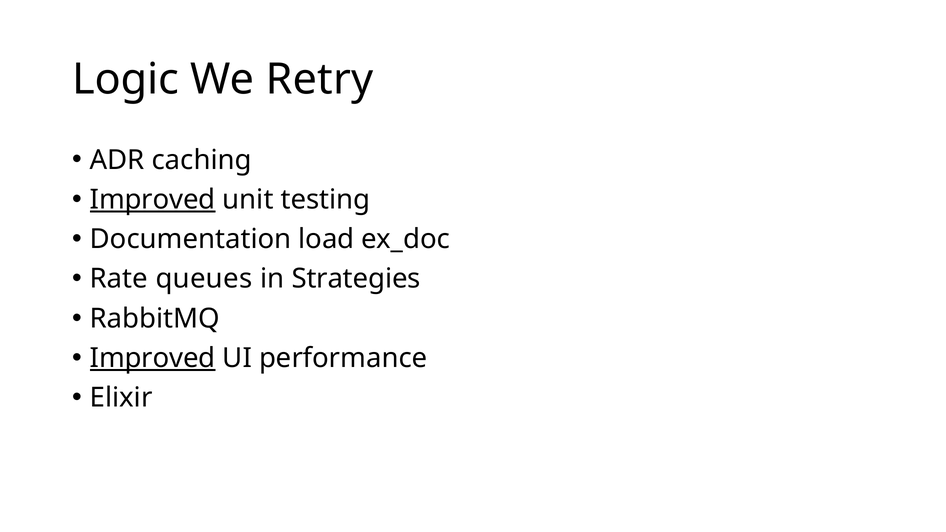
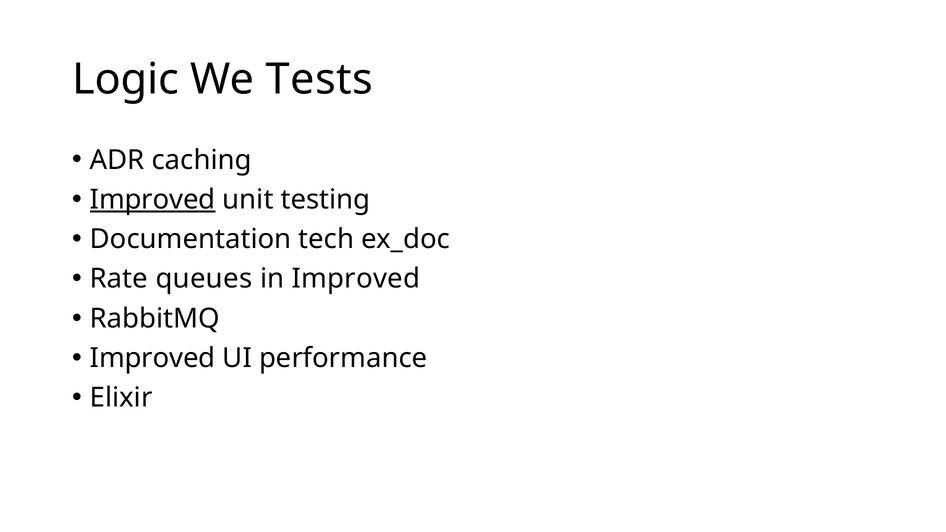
Retry: Retry -> Tests (320, 79)
load: load -> tech (326, 239)
in Strategies: Strategies -> Improved (356, 279)
Improved underline: present -> none (153, 358)
